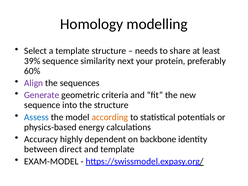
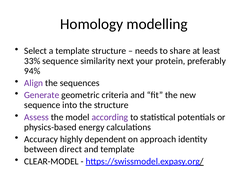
39%: 39% -> 33% (32, 61)
60%: 60% -> 94% (32, 71)
Assess colour: blue -> purple (36, 117)
according colour: orange -> purple (110, 117)
backbone: backbone -> approach (158, 139)
EXAM-MODEL: EXAM-MODEL -> CLEAR-MODEL (51, 161)
